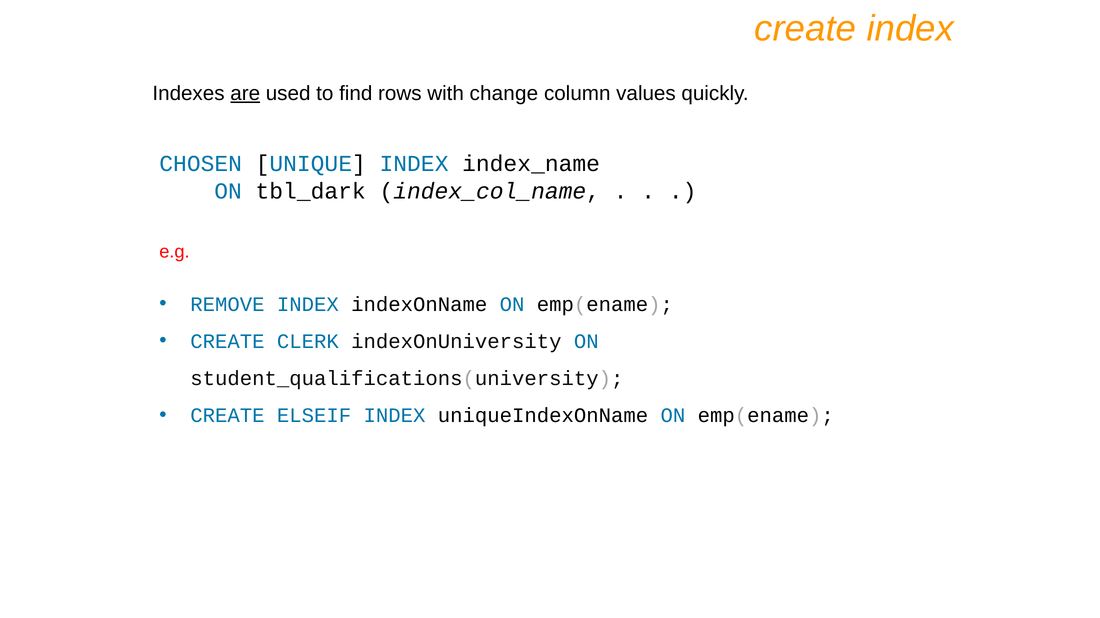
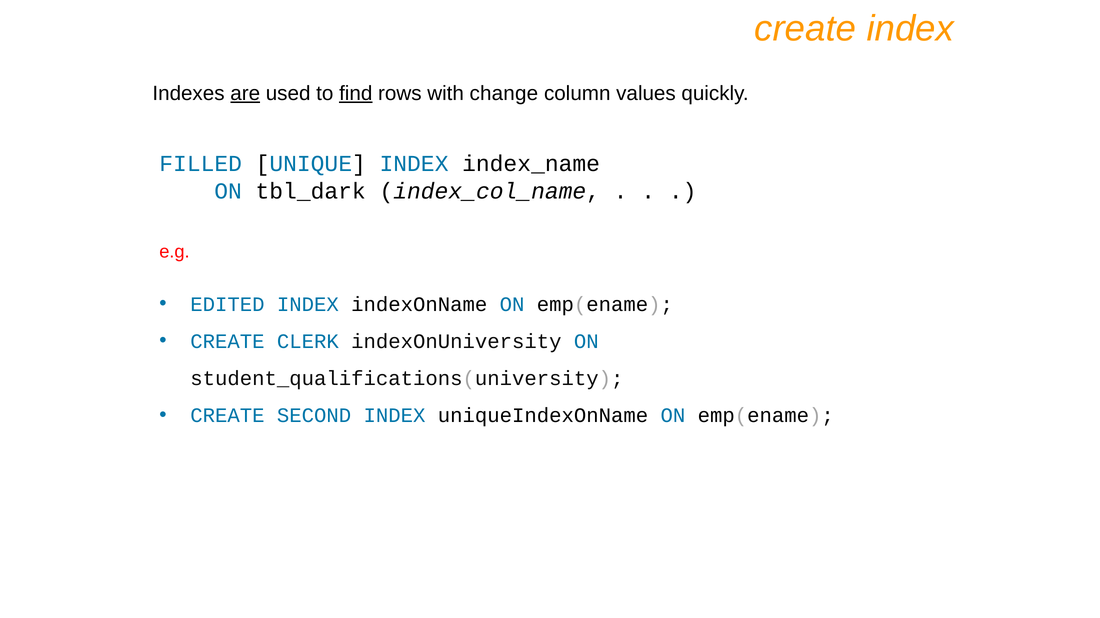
find underline: none -> present (356, 93)
CHOSEN: CHOSEN -> FILLED (201, 164)
REMOVE: REMOVE -> EDITED (227, 305)
ELSEIF: ELSEIF -> SECOND (314, 416)
